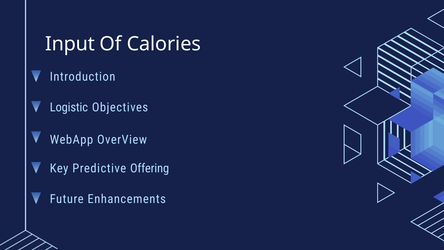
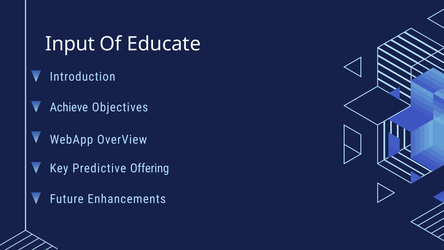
Calories: Calories -> Educate (164, 44)
Logistic: Logistic -> Achieve (69, 107)
